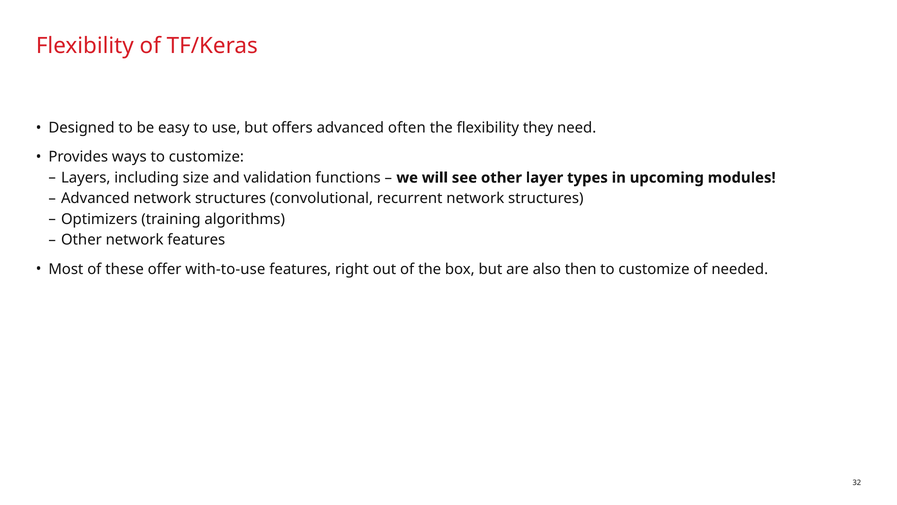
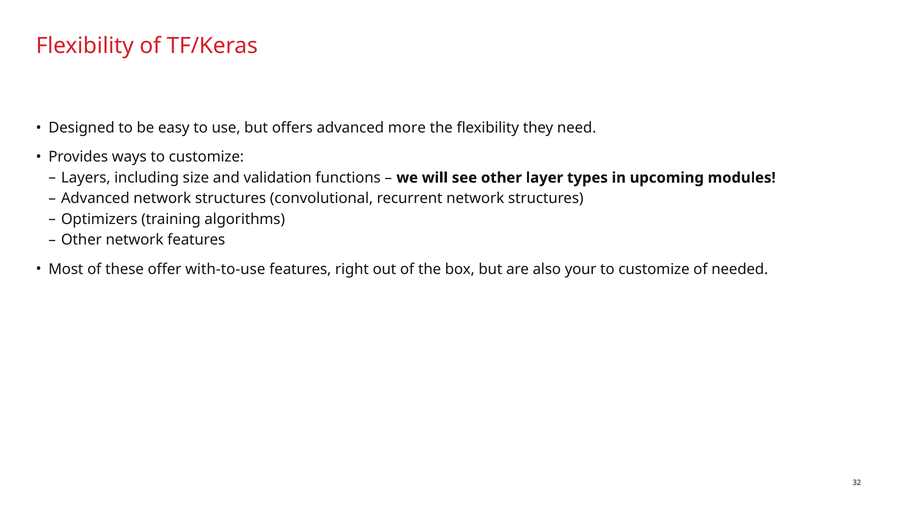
often: often -> more (407, 128)
then: then -> your (581, 269)
